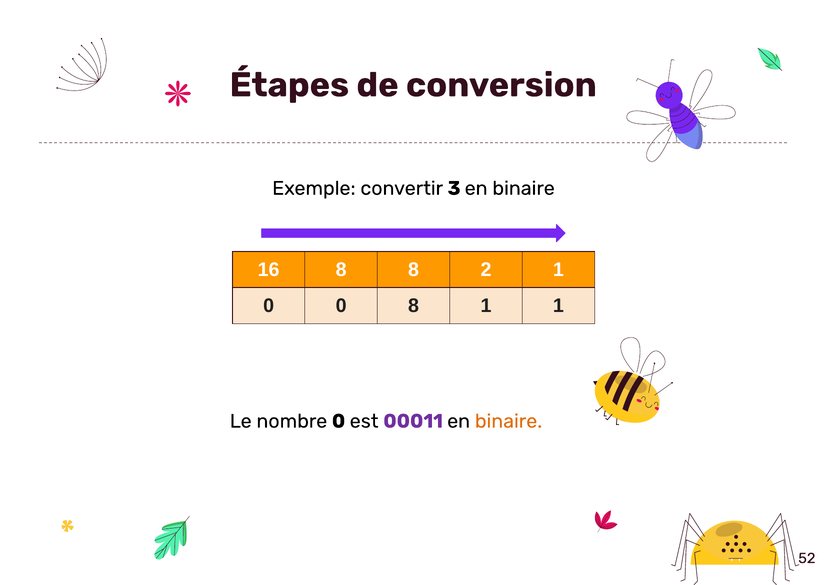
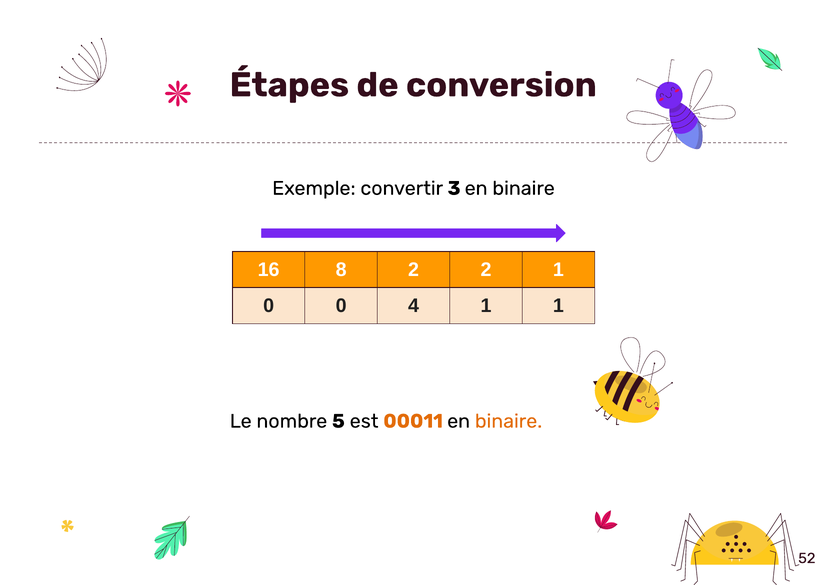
8 8: 8 -> 2 (414, 270)
0 8: 8 -> 4 (414, 306)
nombre 0: 0 -> 5 (338, 421)
00011 colour: purple -> orange (413, 421)
